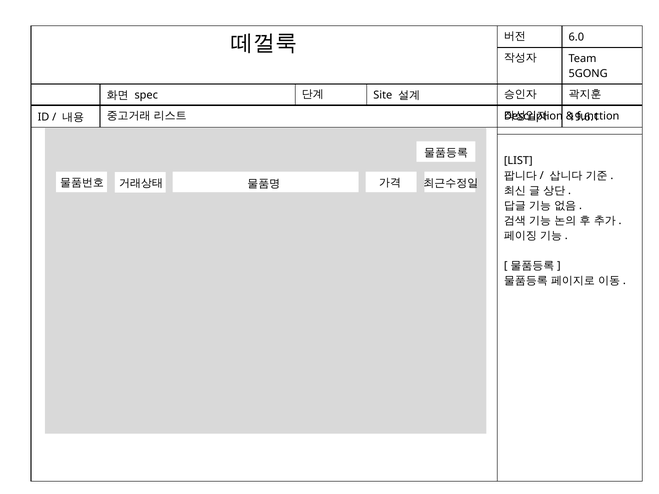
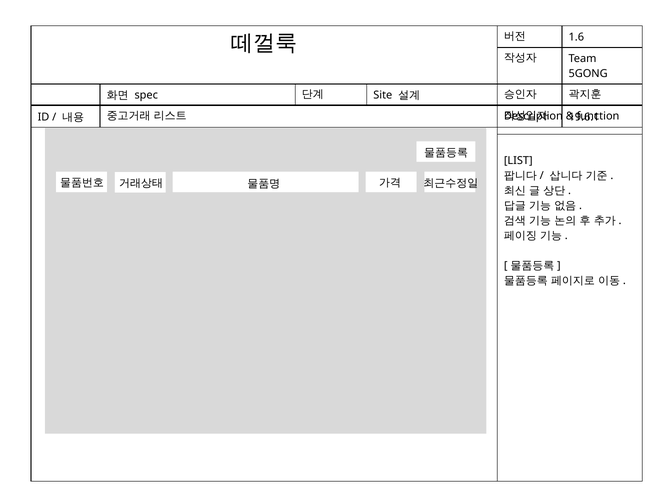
6.0: 6.0 -> 1.6 (576, 37)
